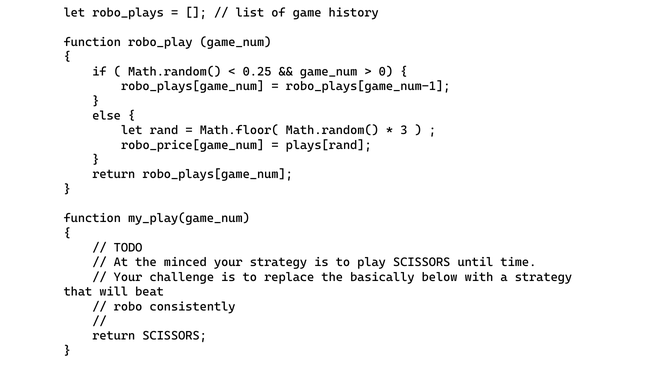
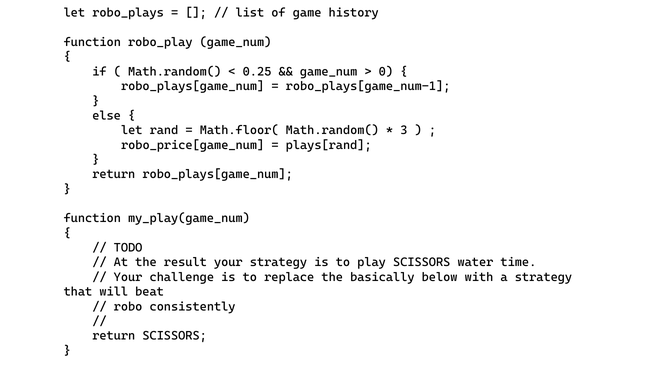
minced: minced -> result (185, 263)
until: until -> water (475, 263)
